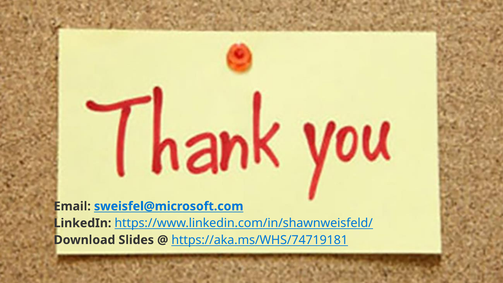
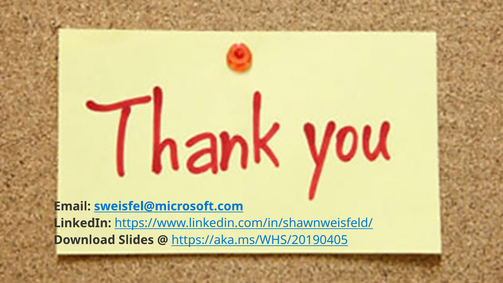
https://aka.ms/WHS/74719181: https://aka.ms/WHS/74719181 -> https://aka.ms/WHS/20190405 (260, 240)
